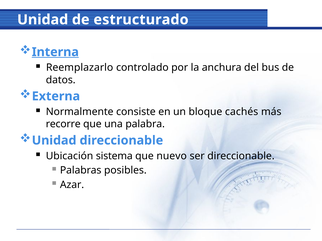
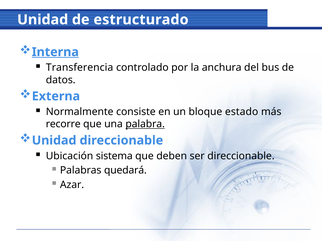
Reemplazarlo: Reemplazarlo -> Transferencia (80, 68)
cachés: cachés -> estado (242, 112)
palabra underline: none -> present (145, 124)
nuevo: nuevo -> deben (172, 156)
posibles: posibles -> quedará (125, 171)
